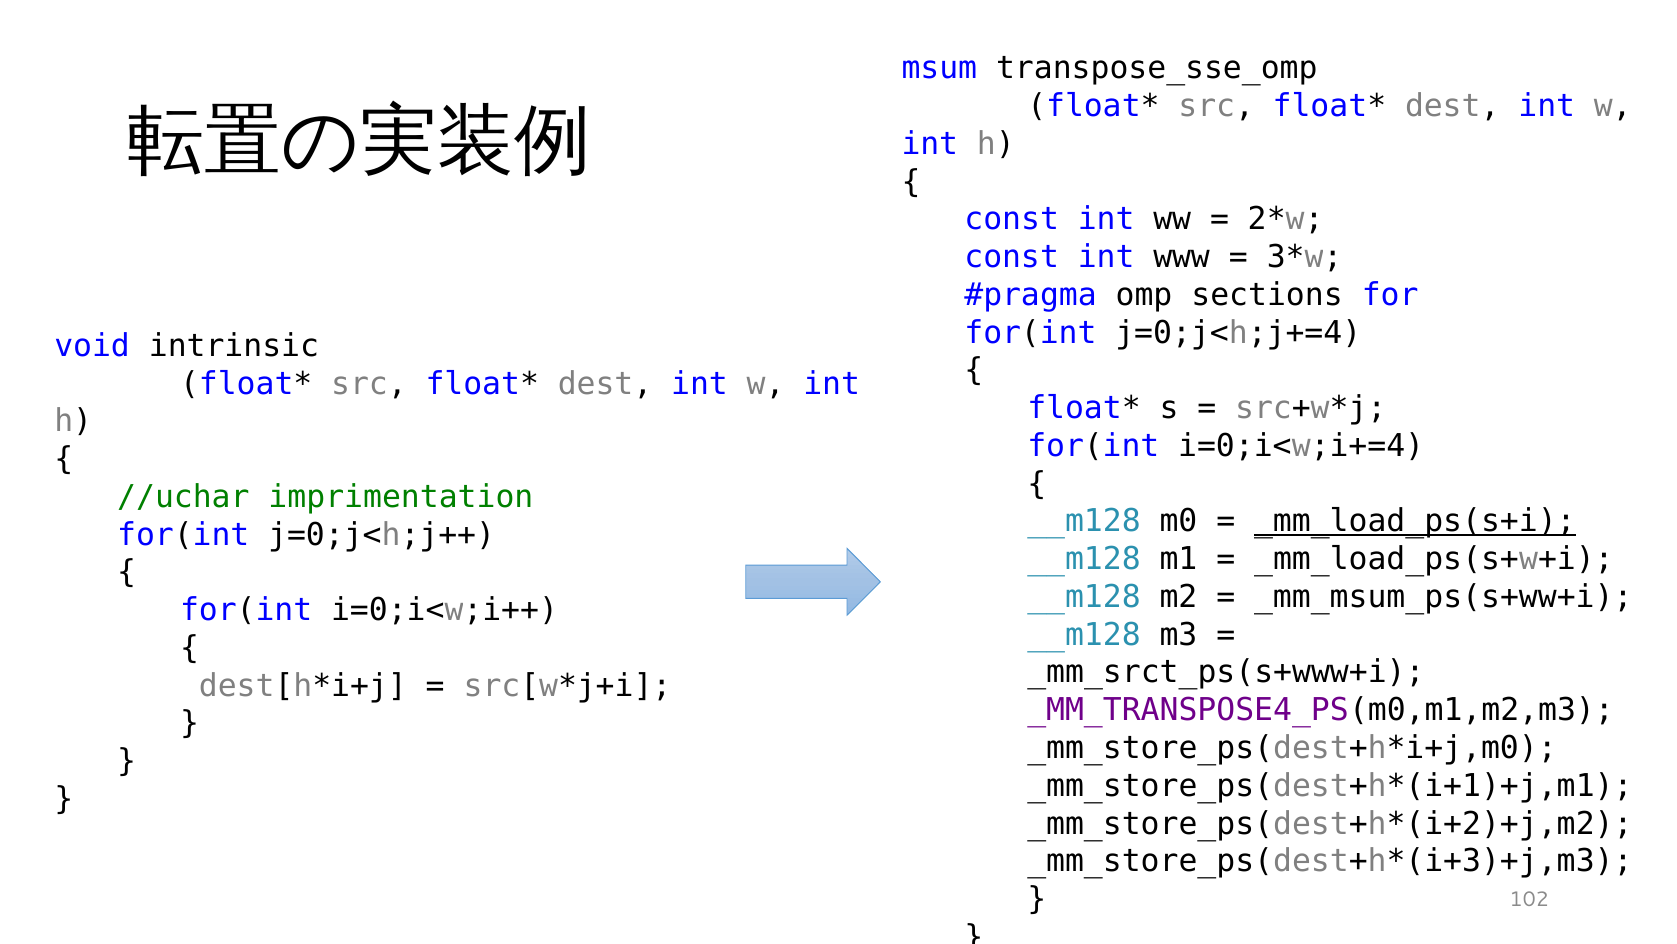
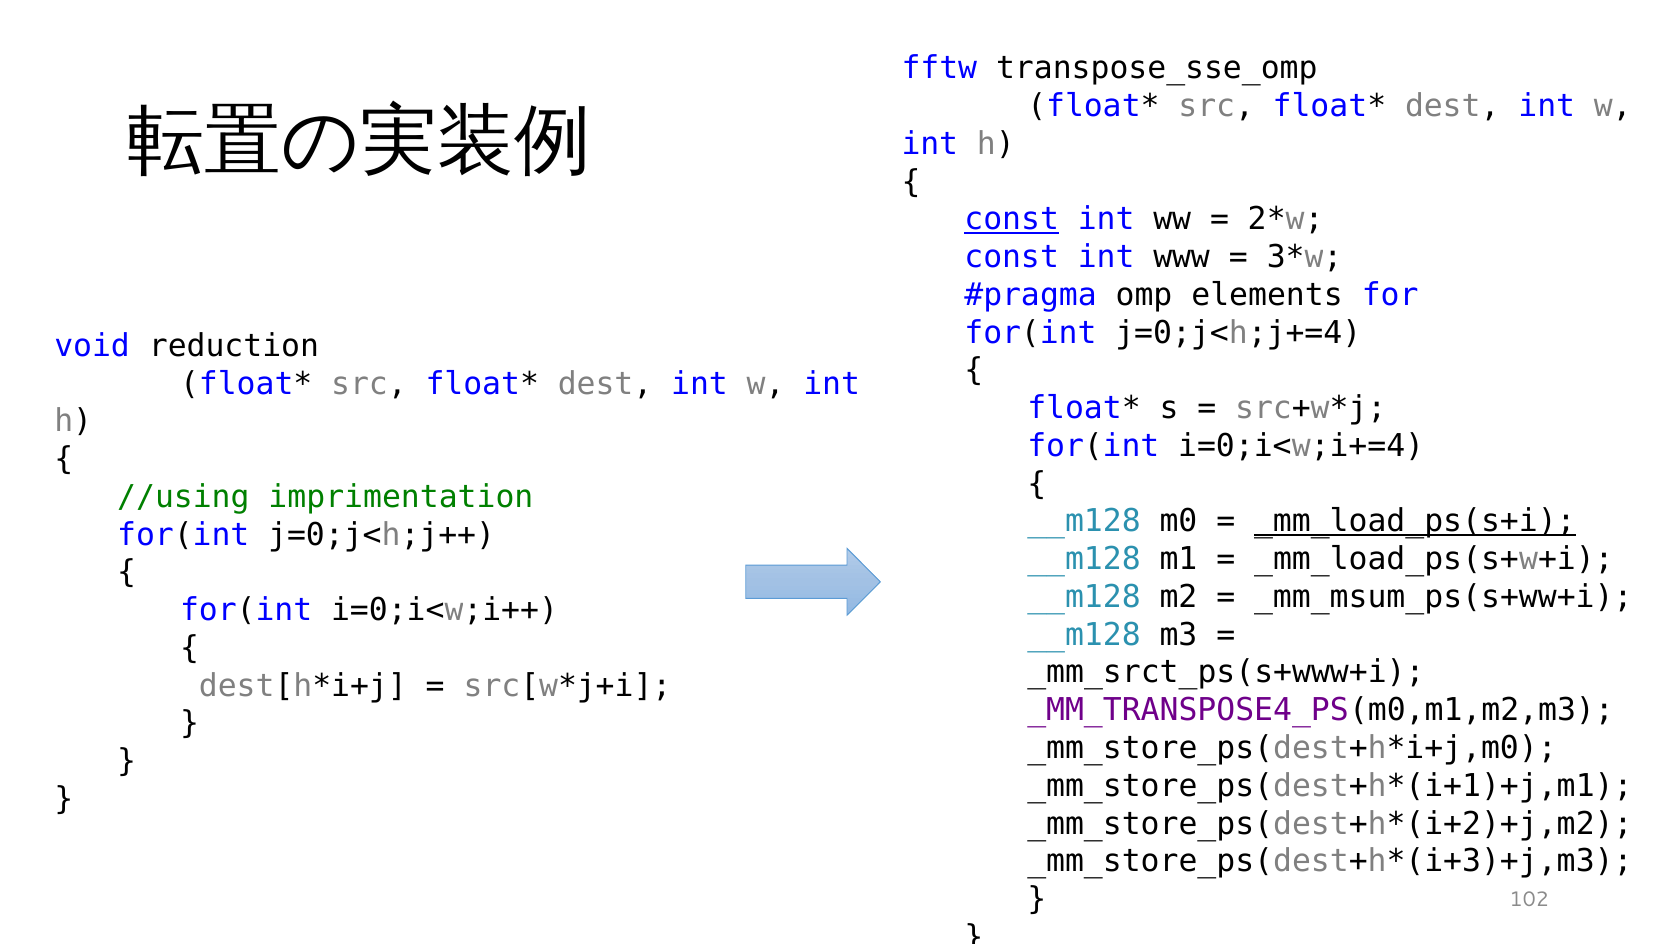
msum: msum -> fftw (939, 68)
const underline: none -> present (1012, 219)
sections: sections -> elements (1267, 295)
intrinsic: intrinsic -> reduction (234, 346)
//uchar: //uchar -> //using (183, 497)
